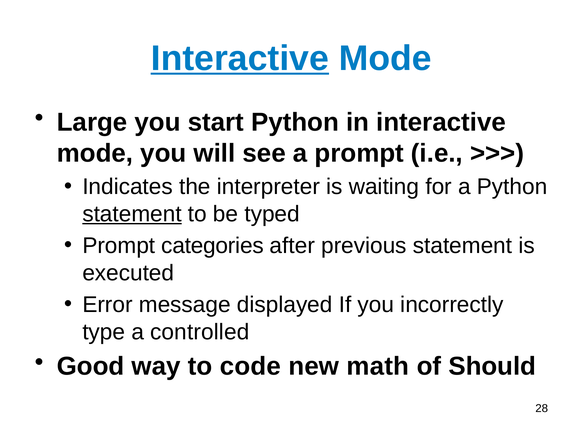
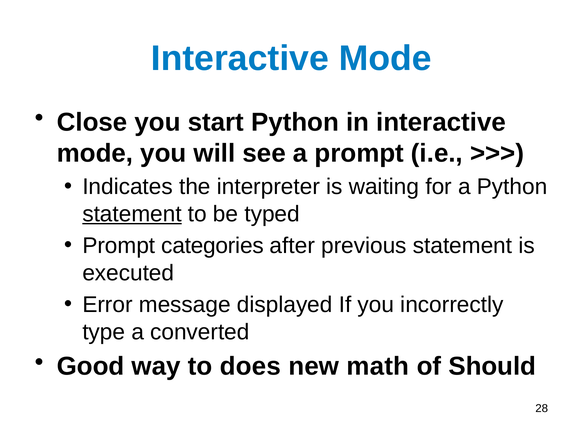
Interactive underline: present -> none (240, 58)
Large: Large -> Close (92, 122)
controlled: controlled -> converted (200, 332)
code: code -> does (250, 367)
